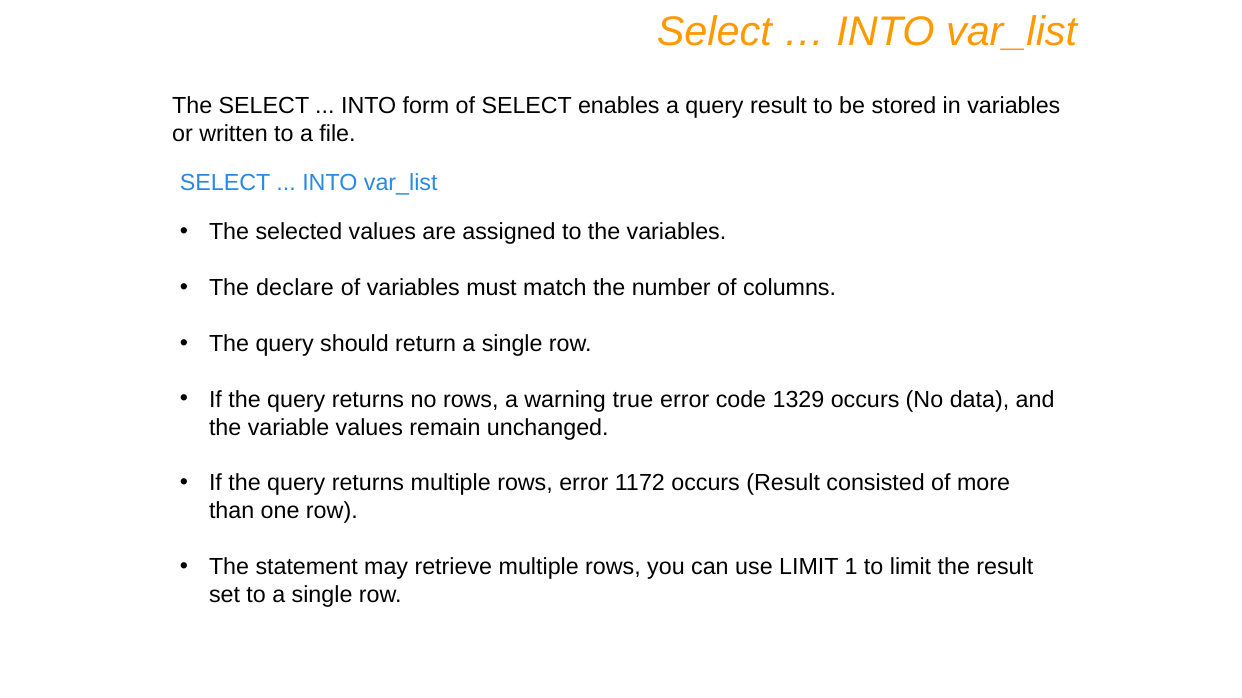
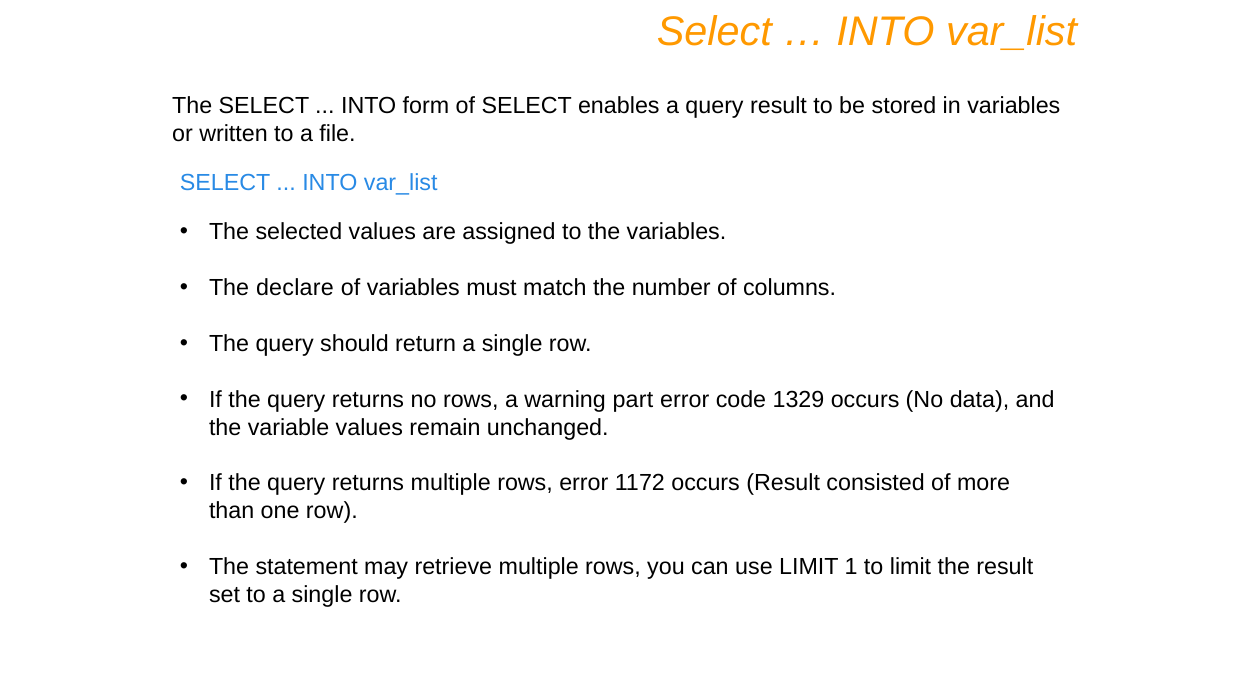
true: true -> part (633, 400)
